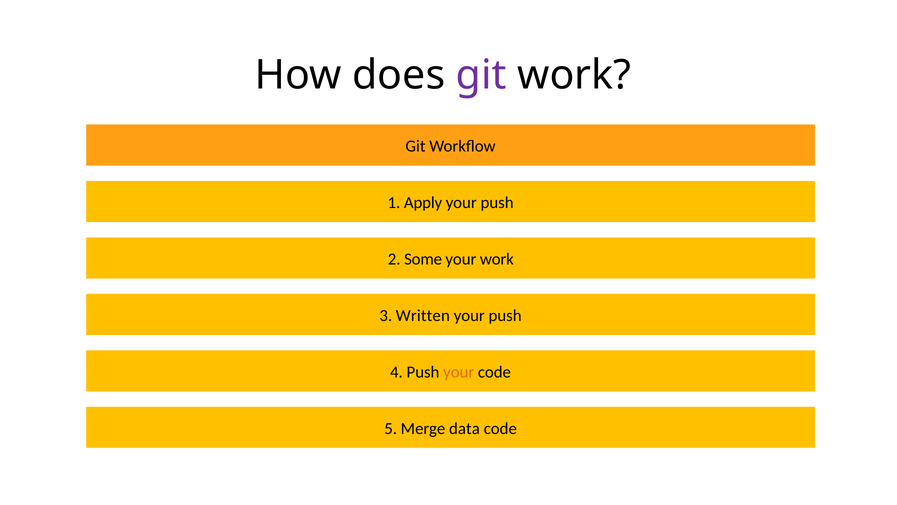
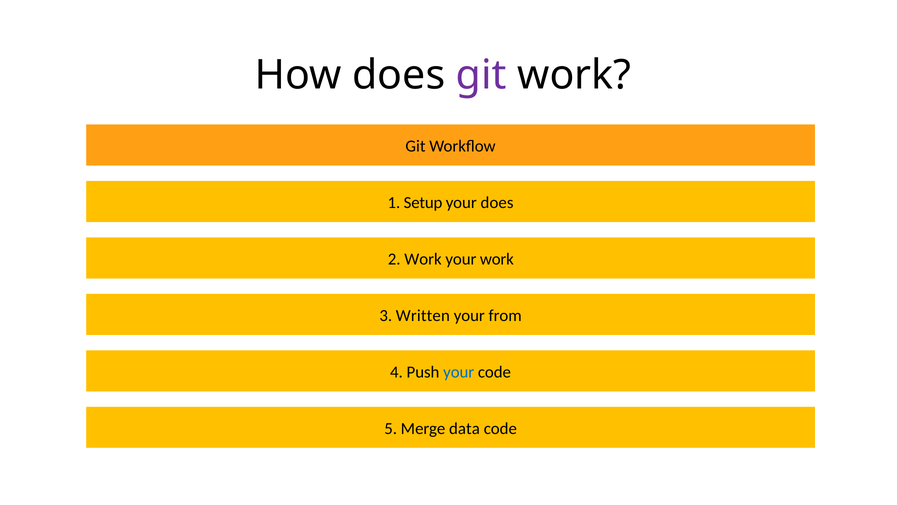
Apply: Apply -> Setup (423, 202)
push: push -> does (497, 202)
2 Some: Some -> Work (423, 259)
push: push -> from (505, 315)
your colour: orange -> blue (459, 372)
